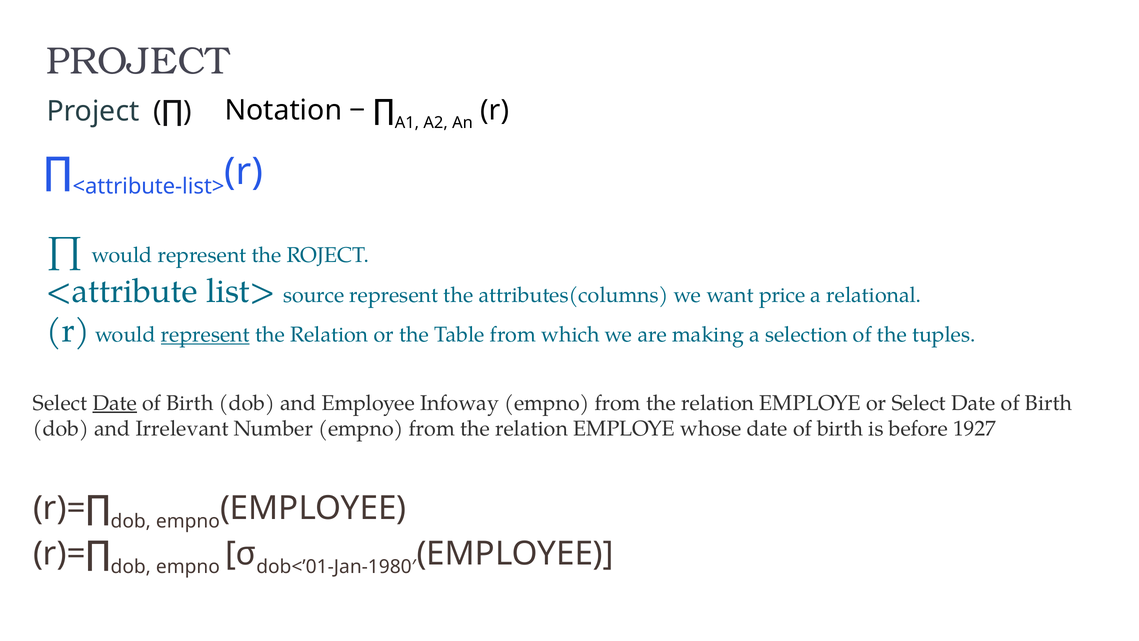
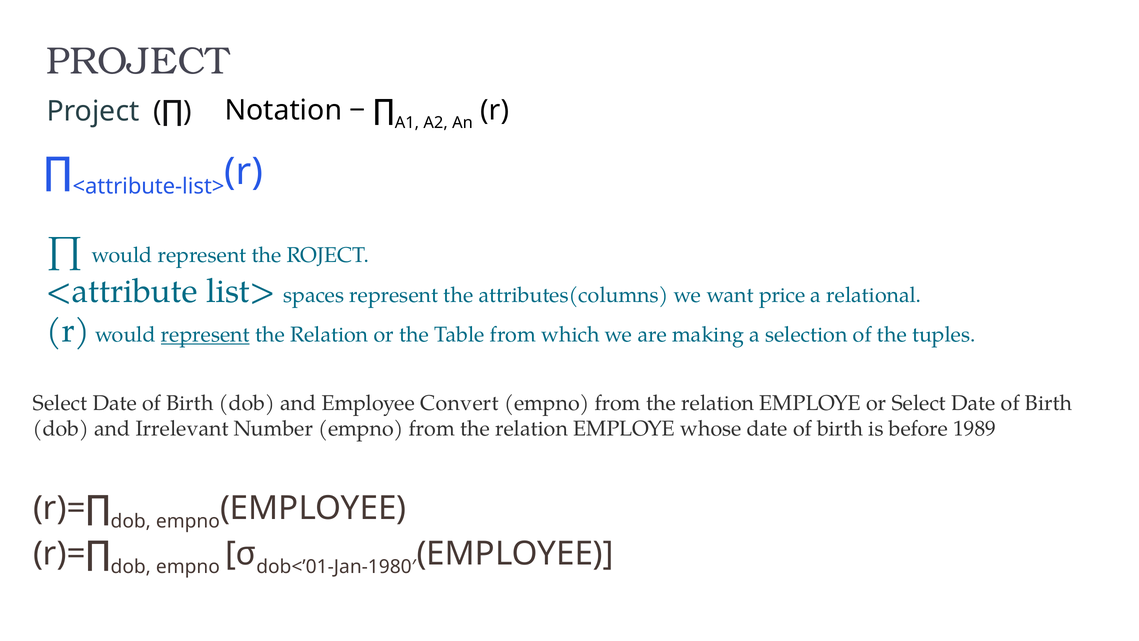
source: source -> spaces (314, 295)
Date underline: present -> none (115, 403)
Infoway: Infoway -> Convert (459, 403)
1927: 1927 -> 1989 (975, 429)
